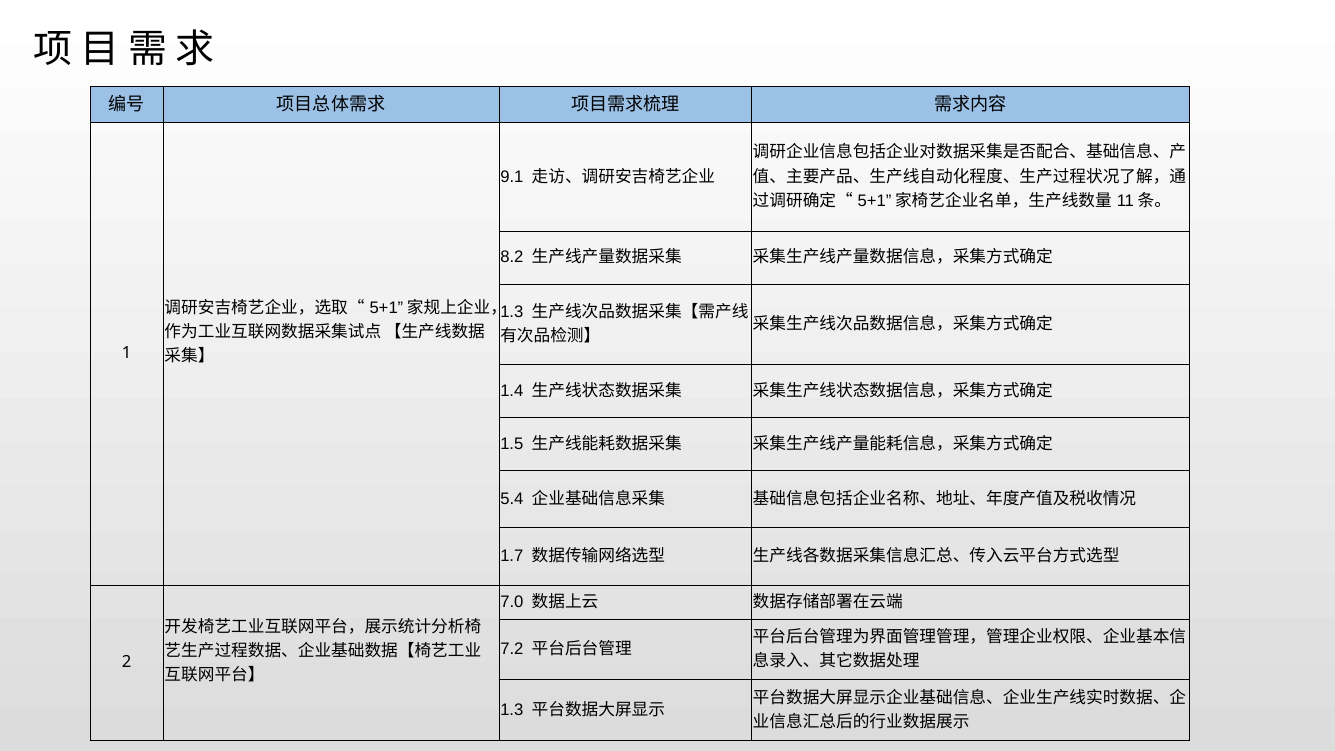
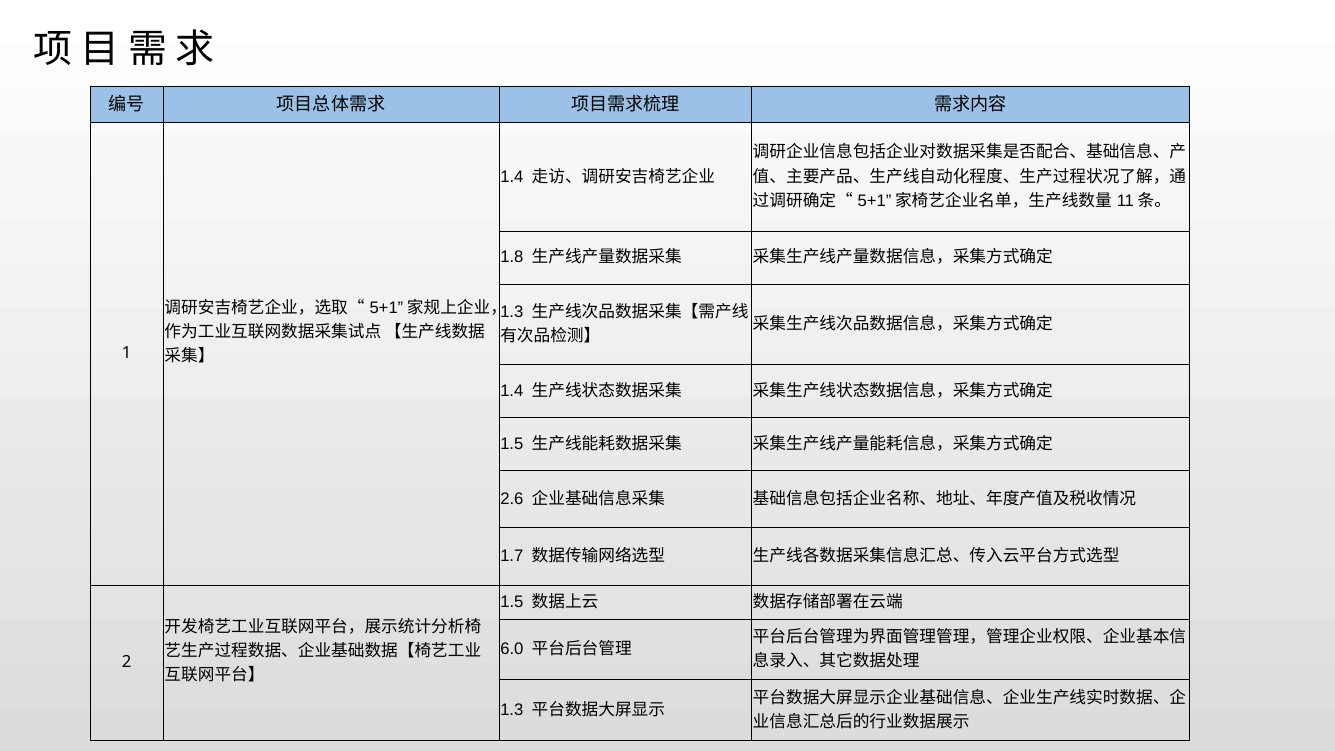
9.1: 9.1 -> 1.4 (512, 177)
8.2: 8.2 -> 1.8 (512, 257)
5.4: 5.4 -> 2.6 (512, 499)
7.0: 7.0 -> 1.5 (512, 602)
7.2: 7.2 -> 6.0 (512, 649)
